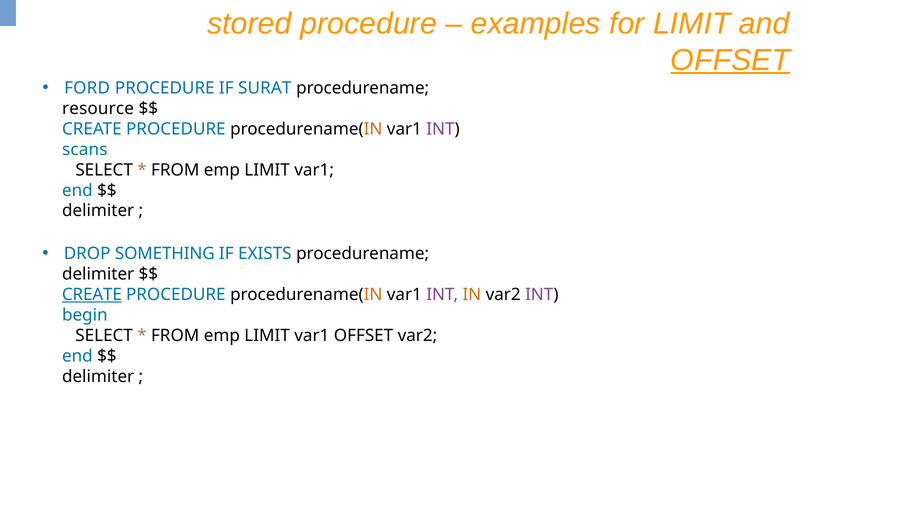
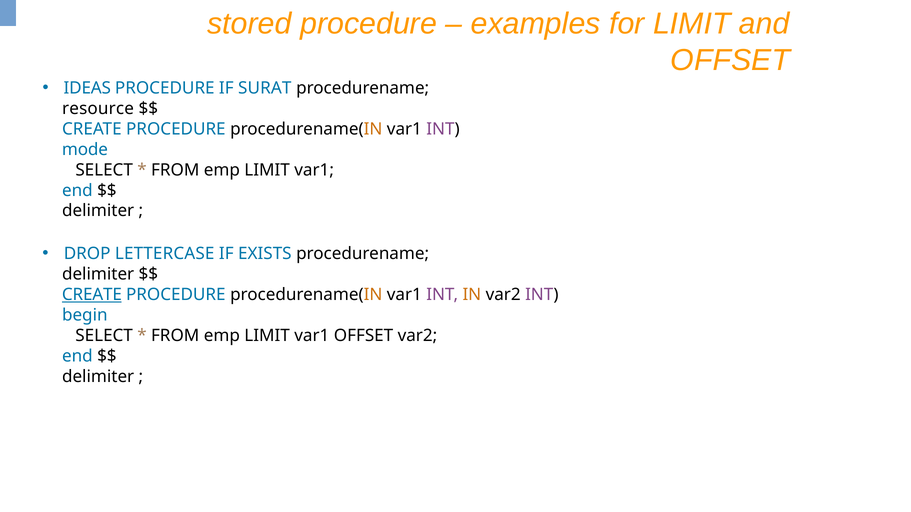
OFFSET underline: present -> none (730, 60)
FORD: FORD -> IDEAS (87, 88)
scans: scans -> mode (85, 150)
SOMETHING: SOMETHING -> LETTERCASE (165, 254)
